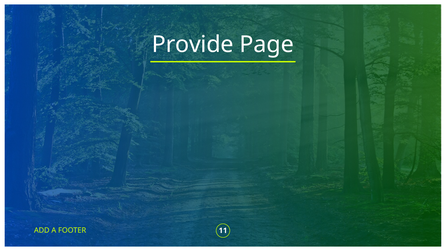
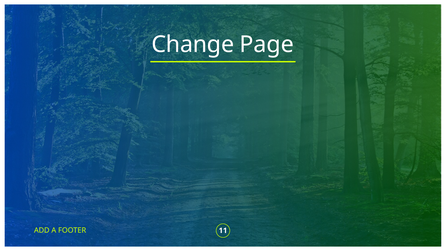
Provide: Provide -> Change (193, 44)
